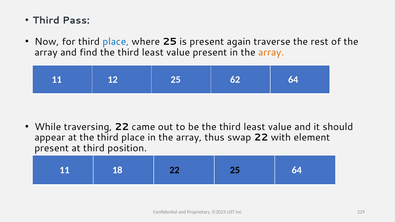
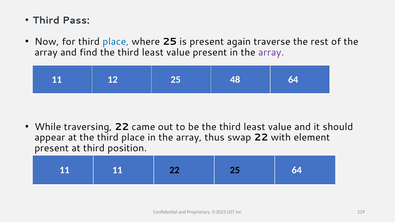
array colour: orange -> purple (271, 52)
62: 62 -> 48 (235, 80)
11 18: 18 -> 11 (117, 170)
